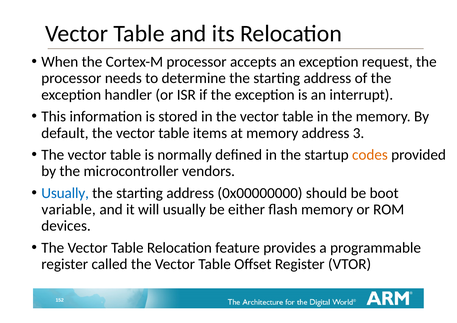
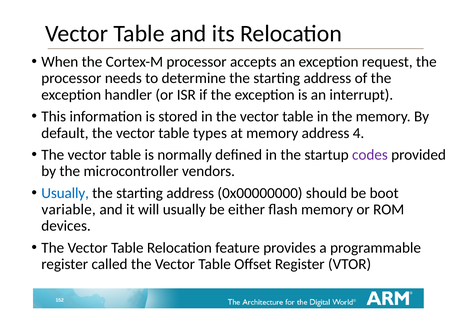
items: items -> types (210, 133)
3: 3 -> 4 (359, 133)
codes colour: orange -> purple (370, 155)
